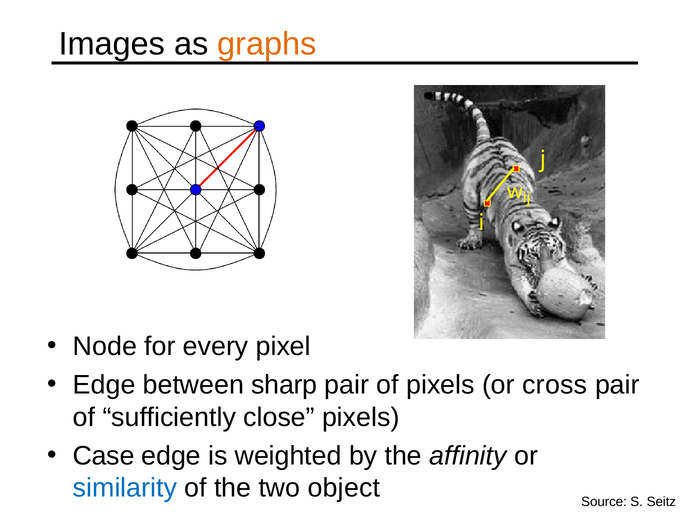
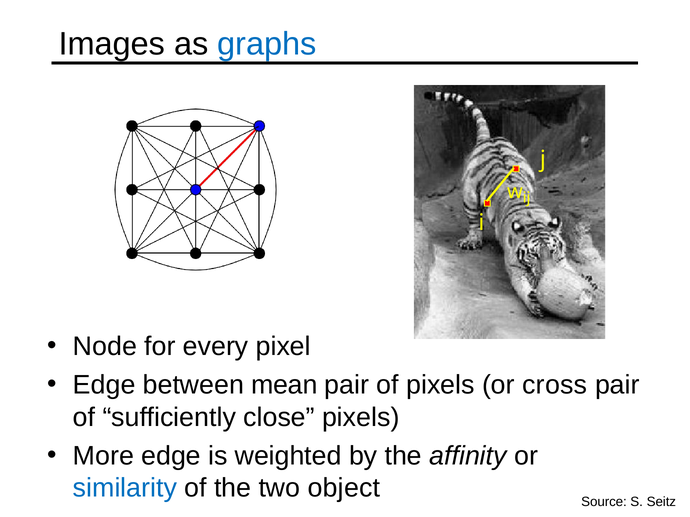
graphs colour: orange -> blue (267, 44)
sharp: sharp -> mean (284, 385)
Case: Case -> More (103, 456)
